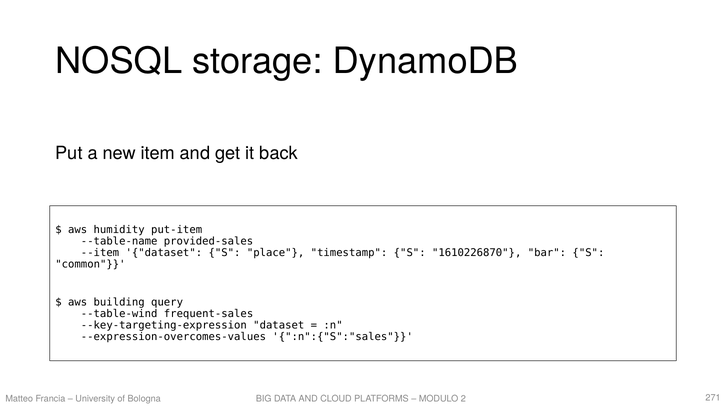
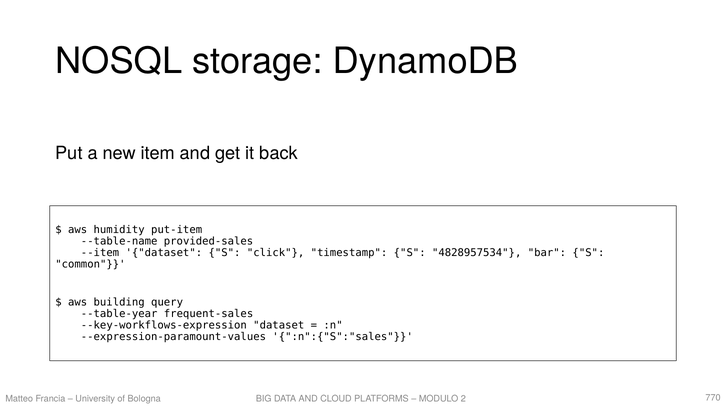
place: place -> click (276, 252)
1610226870: 1610226870 -> 4828957534 (477, 252)
--table-wind: --table-wind -> --table-year (119, 313)
--key-targeting-expression: --key-targeting-expression -> --key-workflows-expression (164, 325)
--expression-overcomes-values: --expression-overcomes-values -> --expression-paramount-values (173, 336)
271: 271 -> 770 (713, 397)
